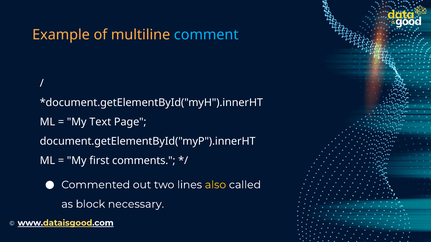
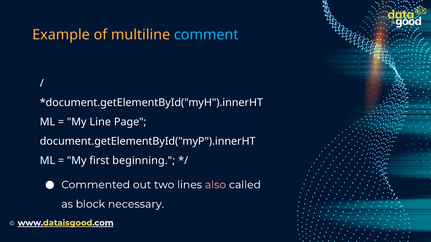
Text: Text -> Line (100, 122)
comments: comments -> beginning (144, 161)
also colour: yellow -> pink (215, 185)
